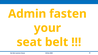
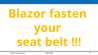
Admin: Admin -> Blazor (27, 14)
